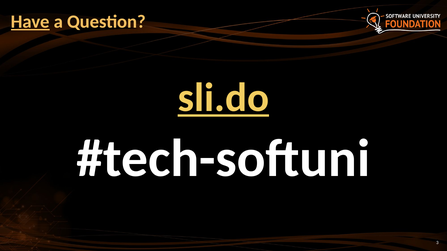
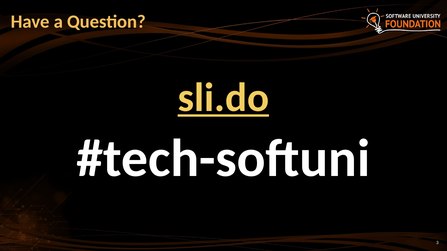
Have underline: present -> none (30, 22)
